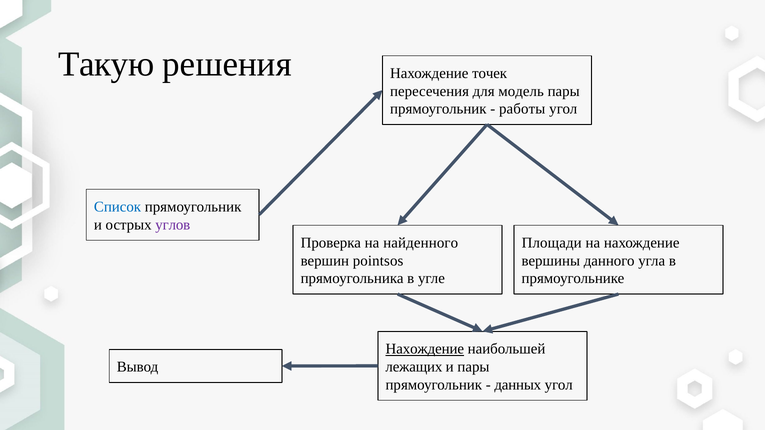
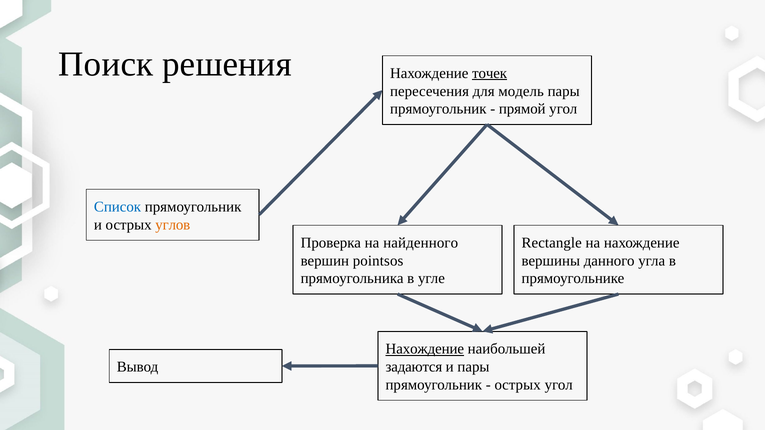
Такую: Такую -> Поиск (106, 64)
точек underline: none -> present (490, 73)
работы: работы -> прямой (522, 109)
углов colour: purple -> orange (173, 225)
Площади: Площади -> Rectangle (552, 243)
лежащих: лежащих -> задаются (414, 367)
данных: данных -> острых (518, 385)
